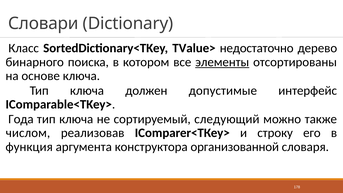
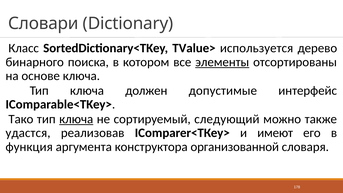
недостаточно: недостаточно -> используется (257, 48)
Года: Года -> Тако (21, 119)
ключа underline: none -> present (76, 119)
числом: числом -> удастся (28, 133)
строку: строку -> имеют (275, 133)
